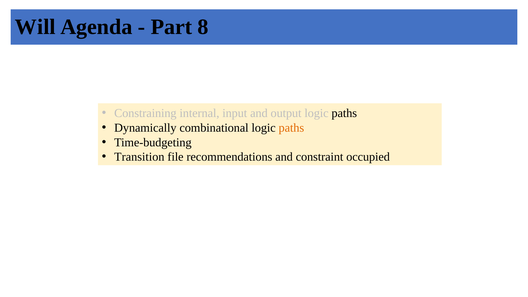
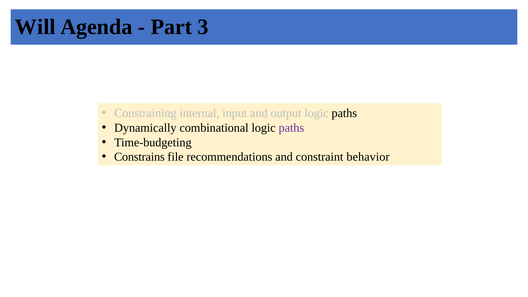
8: 8 -> 3 (203, 27)
paths colour: orange -> purple (291, 128)
Transition: Transition -> Constrains (139, 157)
occupied: occupied -> behavior (368, 157)
